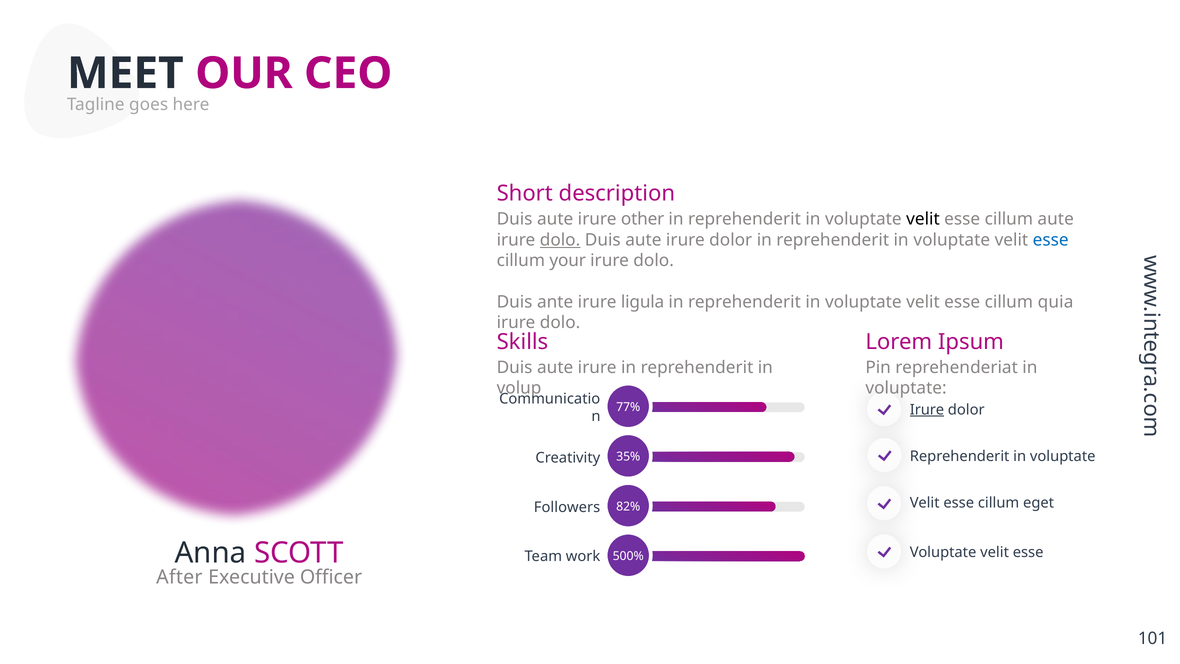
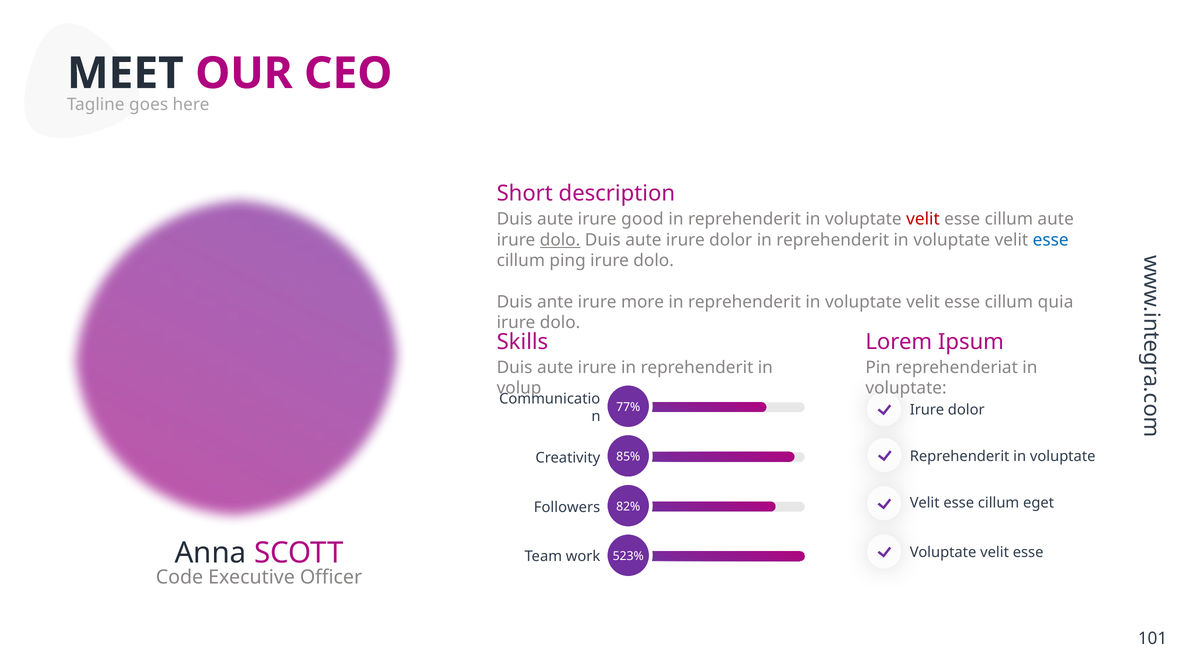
other: other -> good (642, 219)
velit colour: black -> red (923, 219)
your: your -> ping (568, 260)
ligula: ligula -> more (643, 302)
Irure underline: present -> none (927, 410)
35%: 35% -> 85% (628, 457)
500%: 500% -> 523% (628, 556)
After: After -> Code (180, 577)
